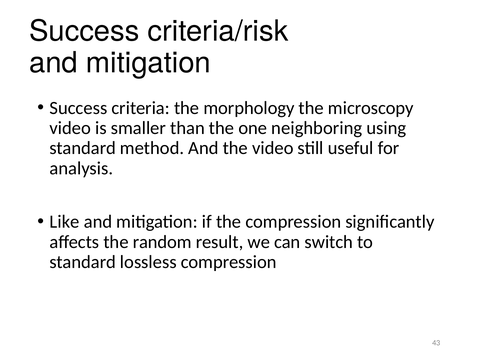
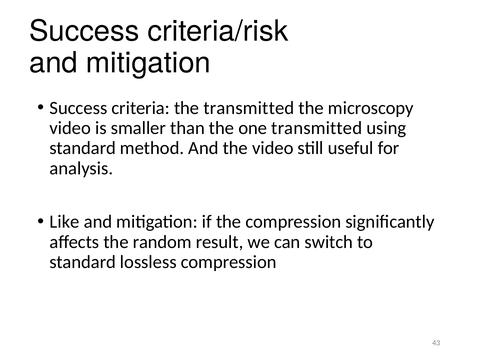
the morphology: morphology -> transmitted (249, 108)
one neighboring: neighboring -> transmitted (317, 128)
